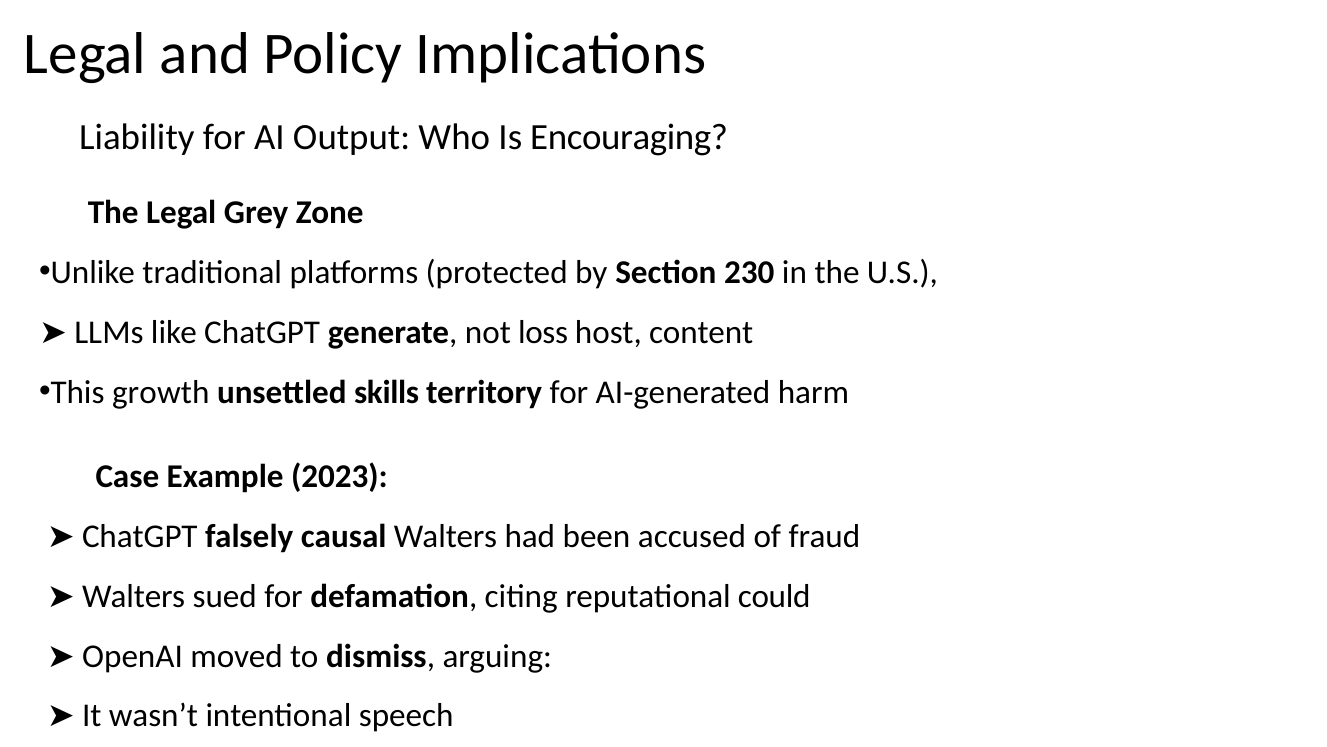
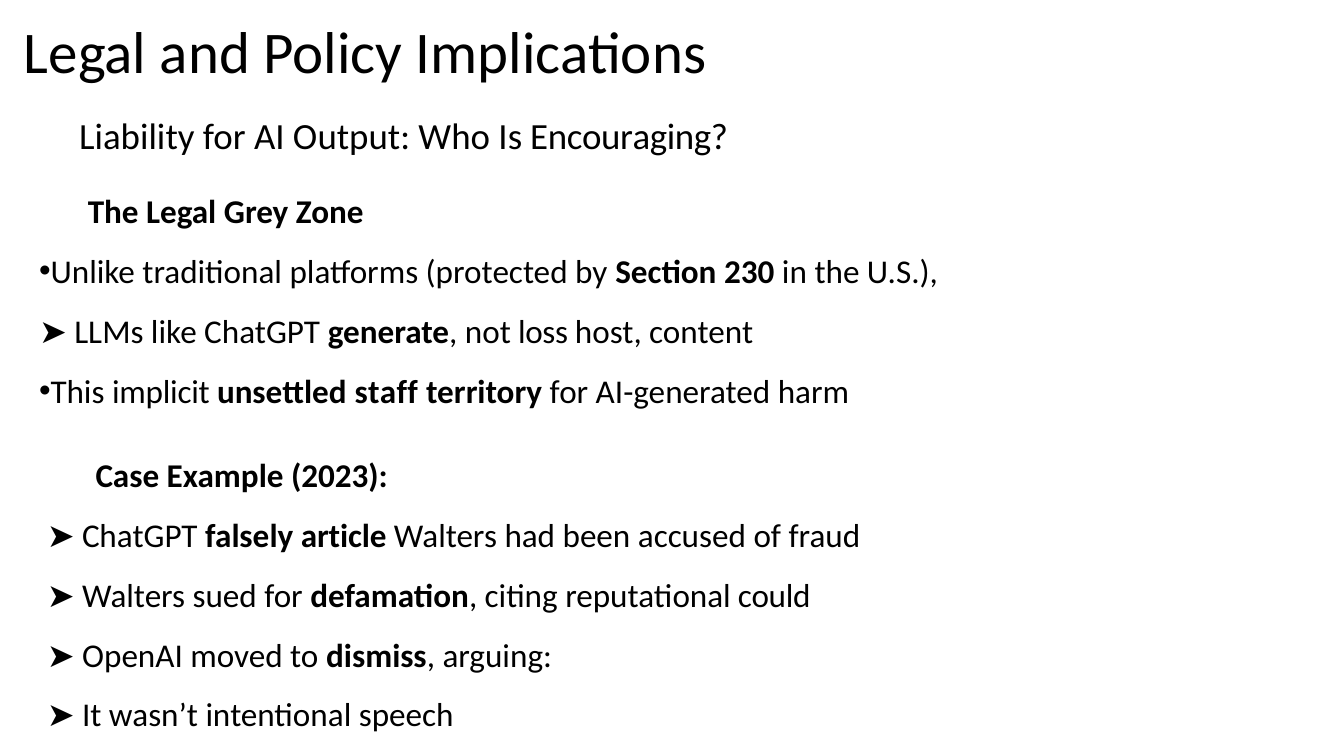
growth: growth -> implicit (161, 392)
skills: skills -> staff (386, 392)
causal: causal -> article (344, 536)
